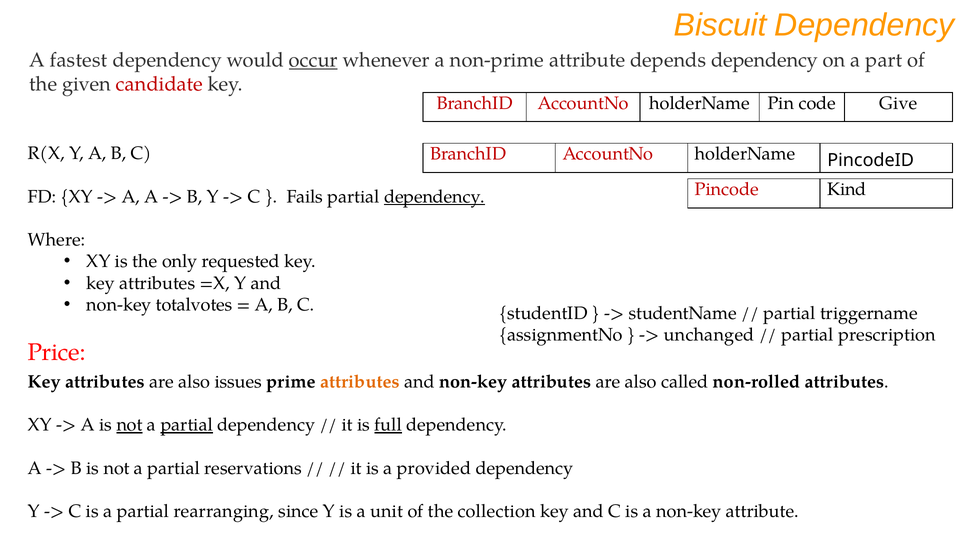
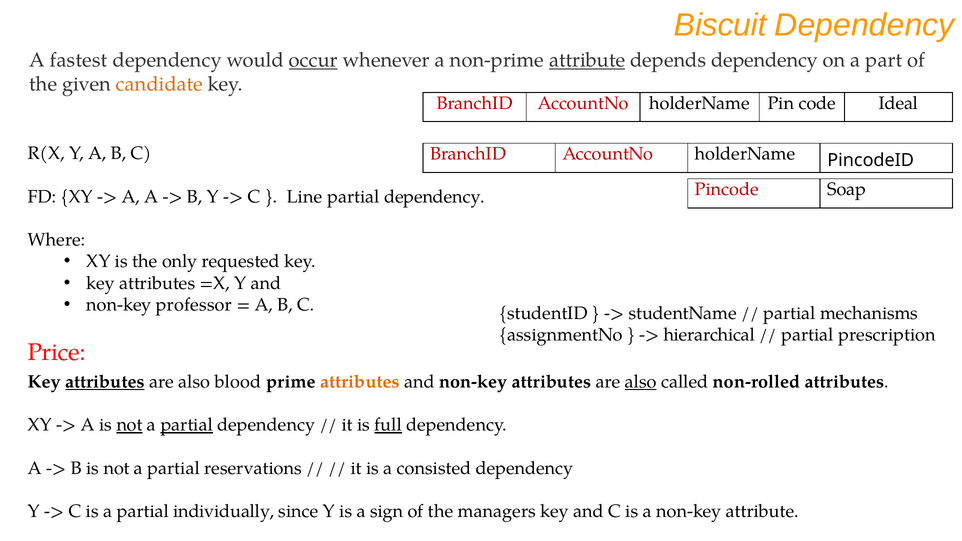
attribute underline: none -> present (587, 60)
candidate colour: red -> orange (159, 84)
Give: Give -> Ideal (899, 103)
Kind: Kind -> Soap (847, 190)
Fails: Fails -> Line (305, 197)
dependency underline: present -> none (435, 197)
totalvotes: totalvotes -> professor (194, 305)
triggername: triggername -> mechanisms (869, 313)
unchanged: unchanged -> hierarchical (709, 335)
attributes underline: none -> present (105, 382)
issues: issues -> blood (238, 382)
also underline: none -> present (641, 382)
provided: provided -> consisted (434, 468)
rearranging: rearranging -> individually (224, 512)
unit: unit -> sign (387, 512)
collection: collection -> managers (497, 512)
